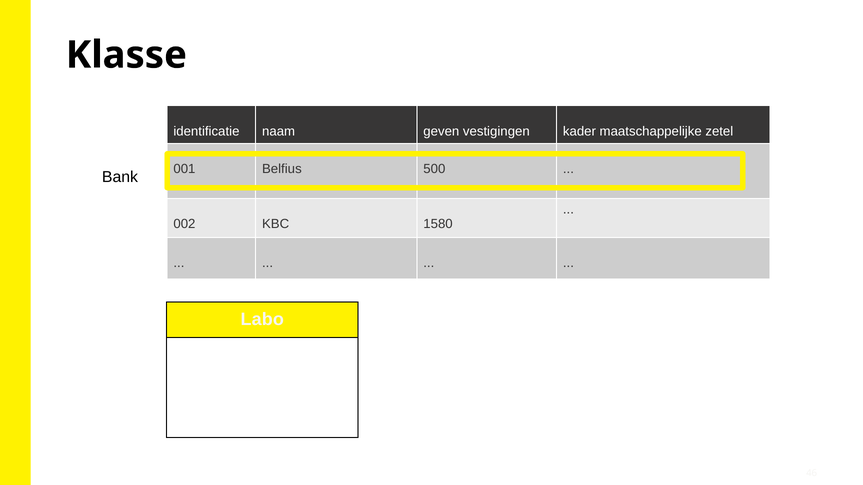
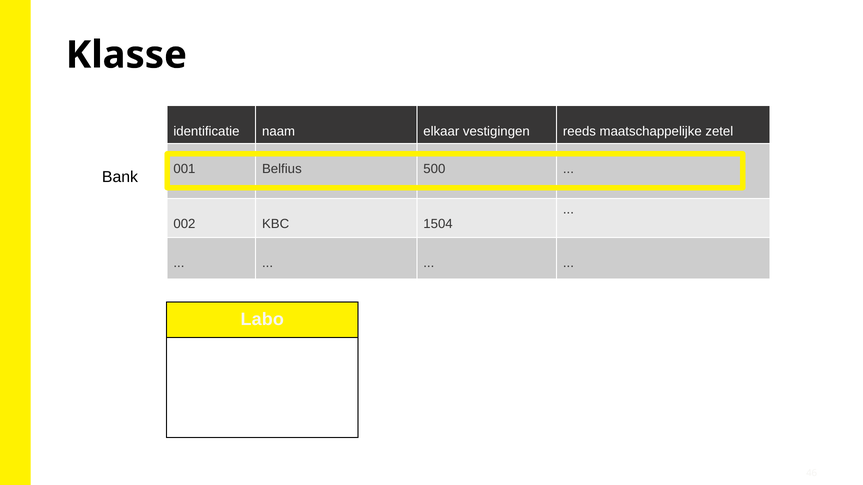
geven: geven -> elkaar (441, 131)
kader: kader -> reeds (579, 131)
1580: 1580 -> 1504 (438, 224)
